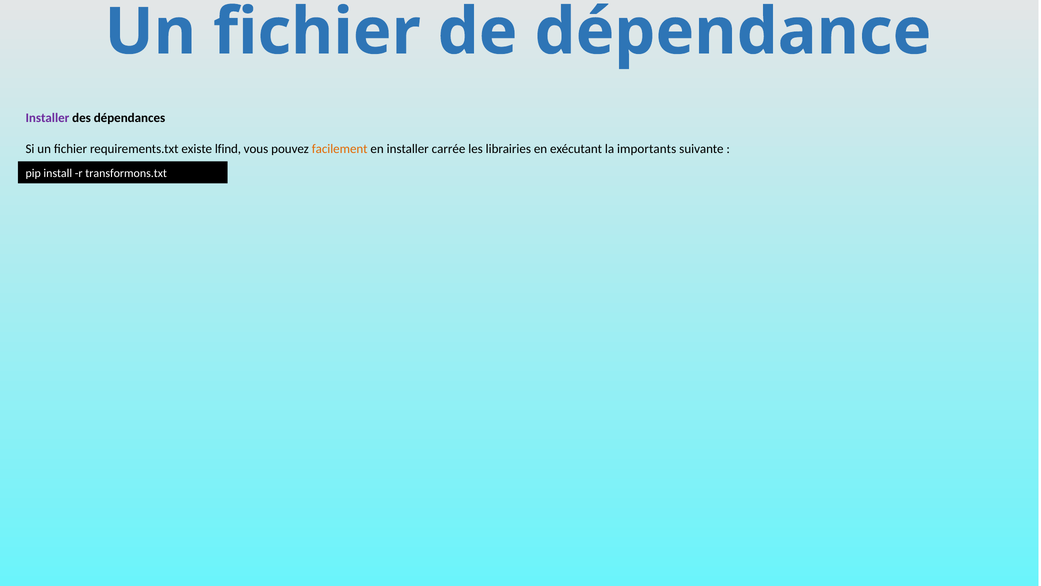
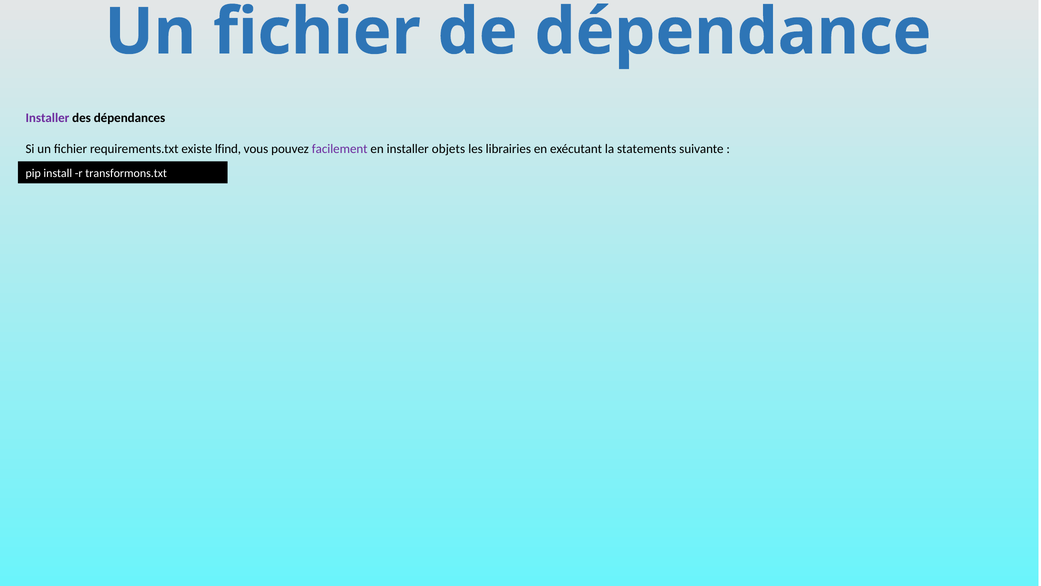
facilement colour: orange -> purple (340, 149)
carrée: carrée -> objets (448, 149)
importants: importants -> statements (647, 149)
